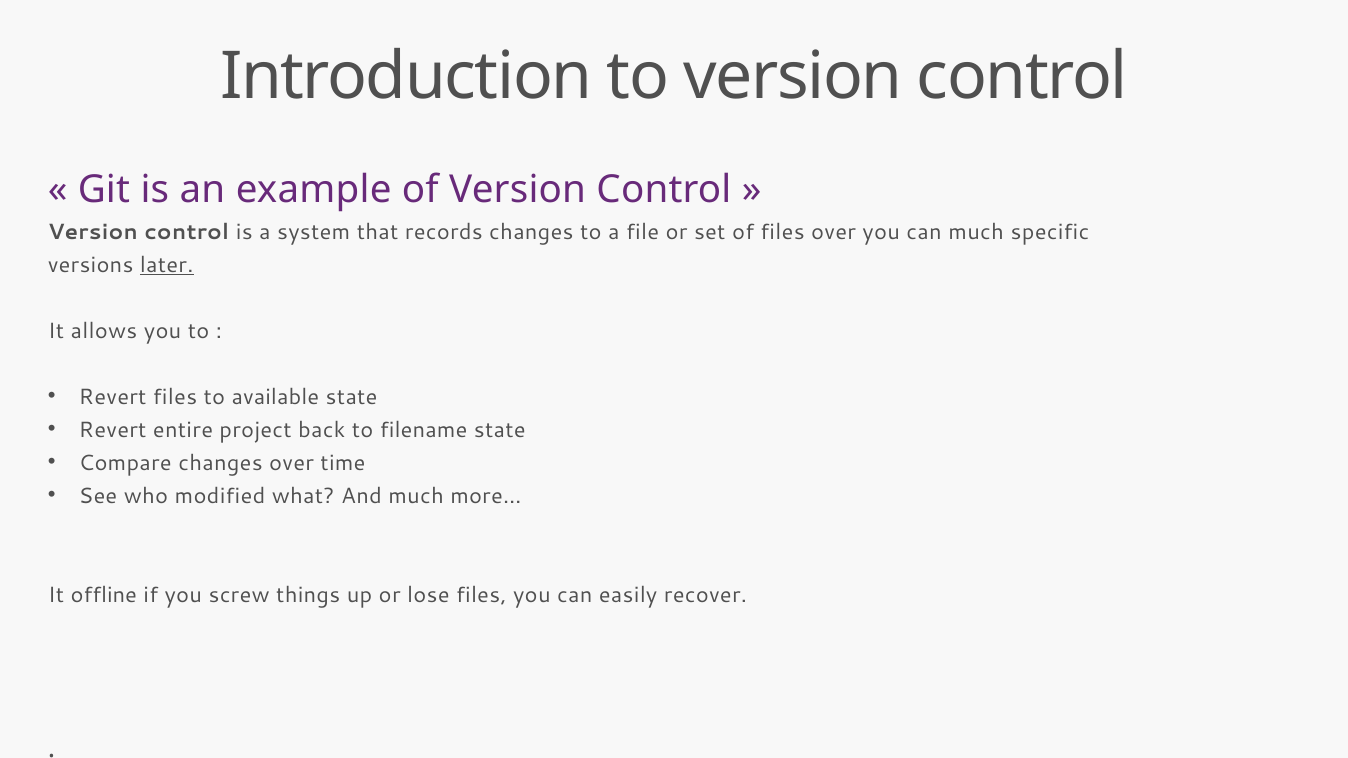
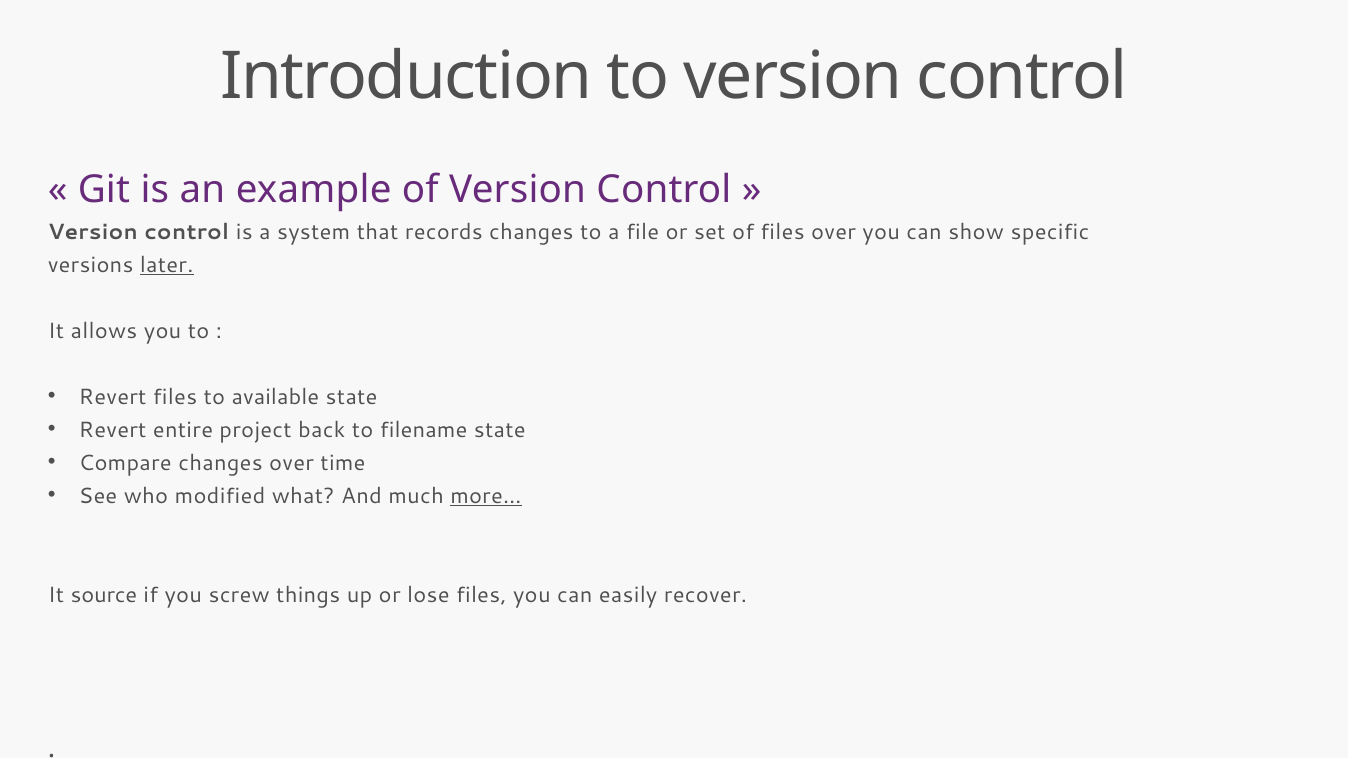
can much: much -> show (976, 232)
more… underline: none -> present (486, 496)
offline: offline -> source (104, 595)
